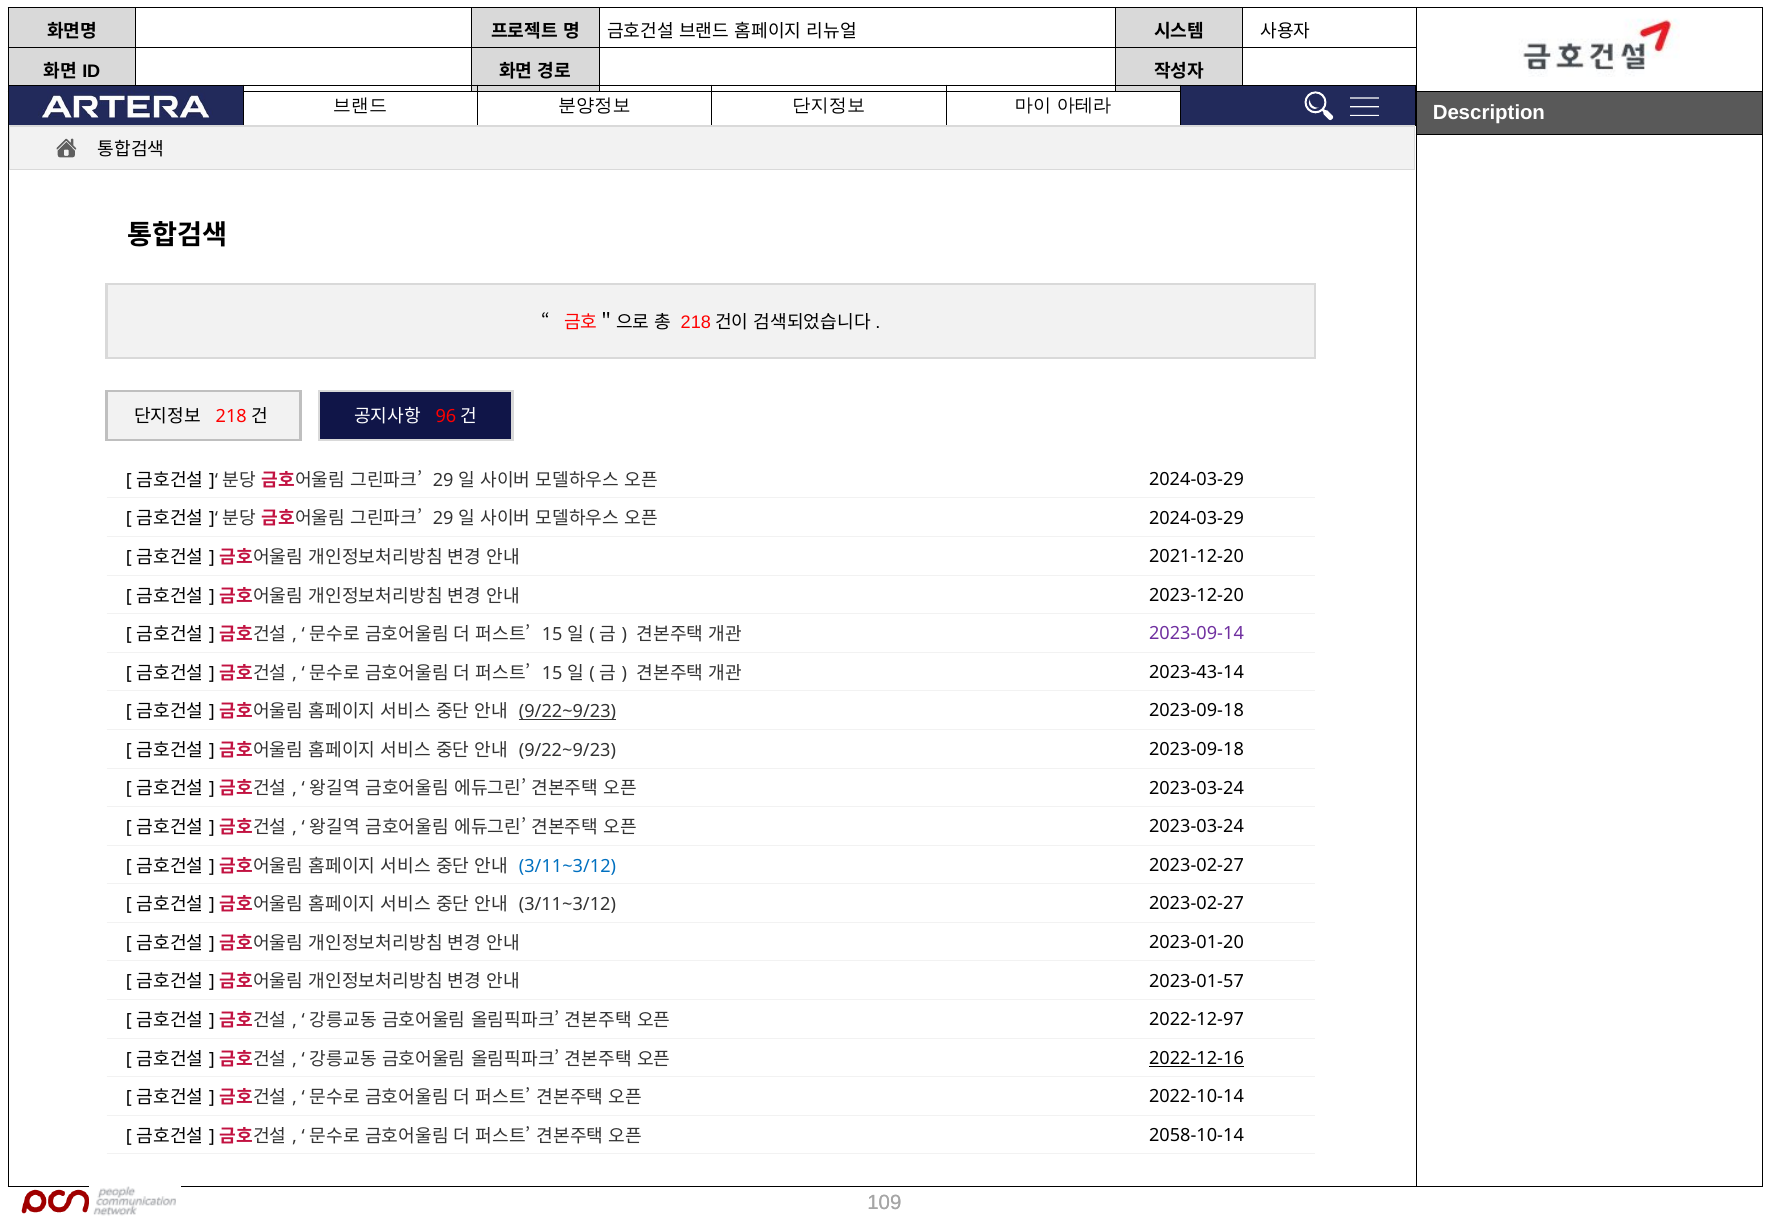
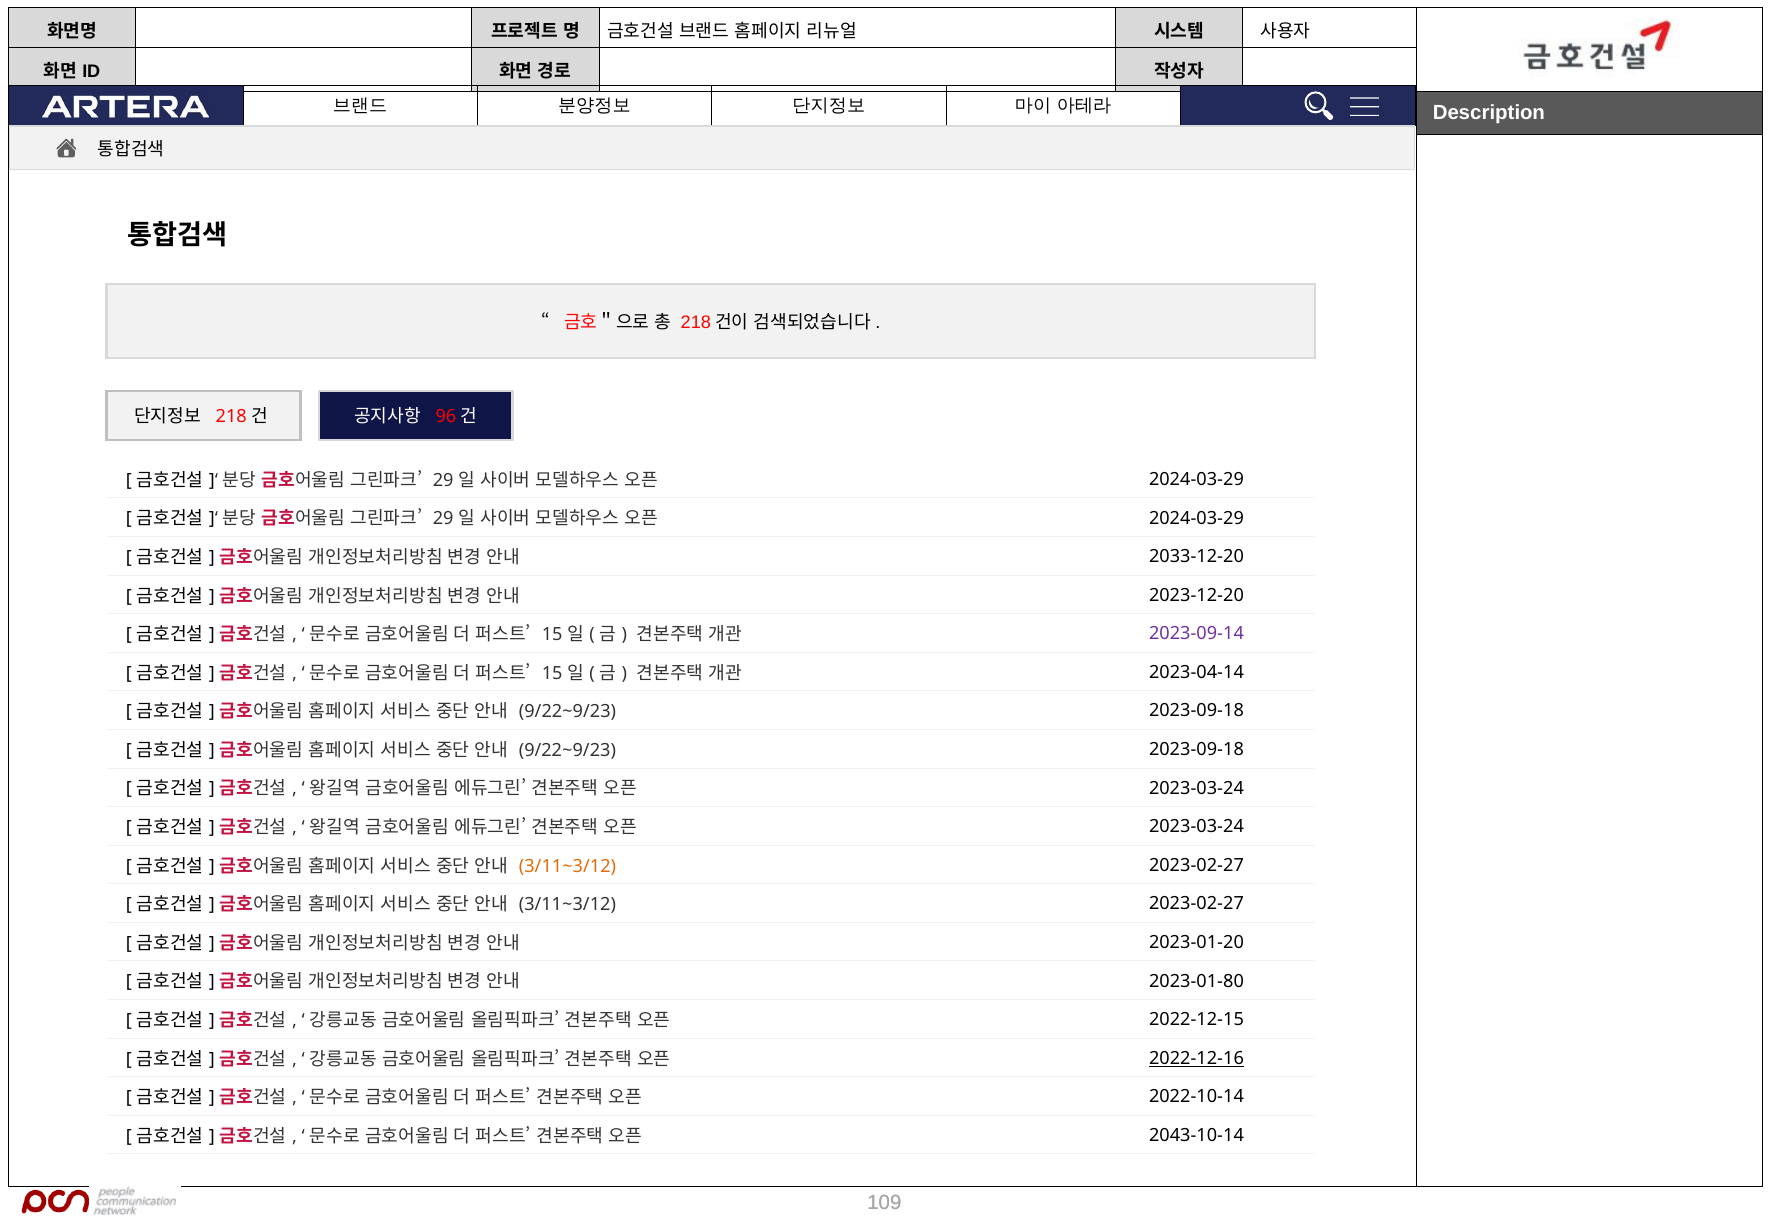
2021-12-20: 2021-12-20 -> 2033-12-20 (1196, 557)
2023-43-14: 2023-43-14 -> 2023-04-14 (1196, 672)
9/22~9/23 underline: present -> none (567, 712)
3/11~3/12 colour: blue -> orange (567, 866)
2023-01-57: 2023-01-57 -> 2023-01-80 (1196, 981)
2022-12-97: 2022-12-97 -> 2022-12-15 (1196, 1019)
2058-10-14: 2058-10-14 -> 2043-10-14 (1196, 1135)
